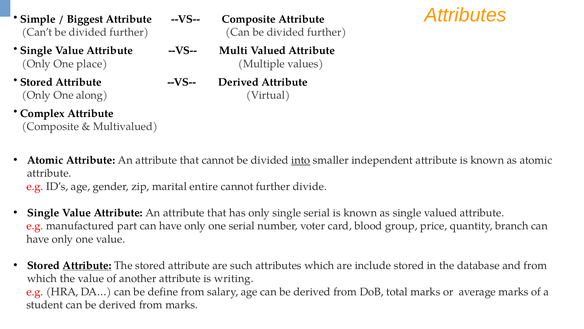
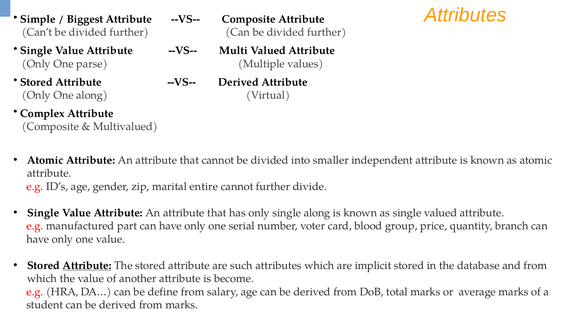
place: place -> parse (92, 64)
into underline: present -> none (301, 160)
single serial: serial -> along (317, 212)
include: include -> implicit (373, 265)
writing: writing -> become (234, 278)
